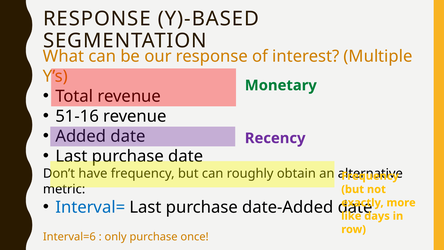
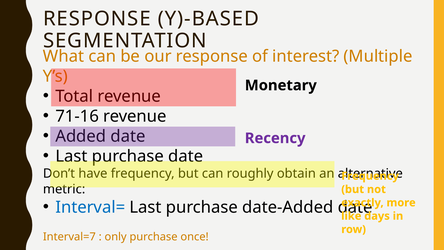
Monetary colour: green -> black (281, 85)
51-16: 51-16 -> 71-16 (77, 116)
Interval=6: Interval=6 -> Interval=7 (69, 237)
